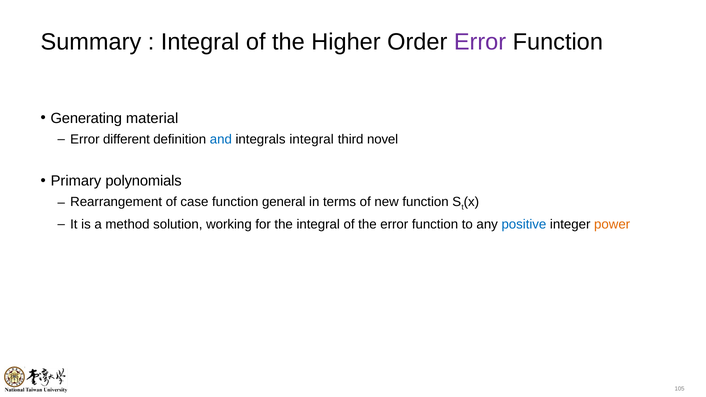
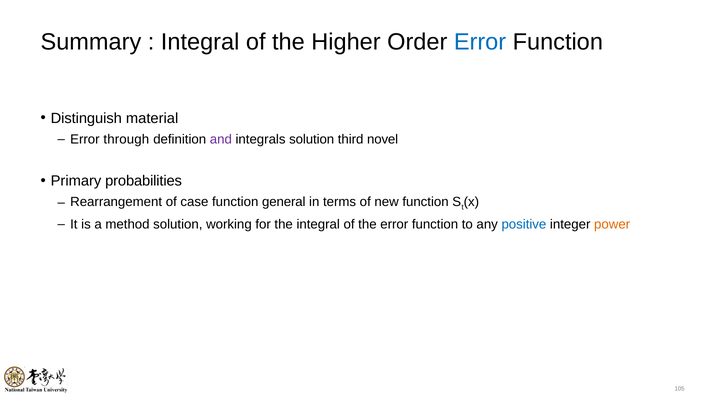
Error colour: purple -> blue (480, 42)
Generating: Generating -> Distinguish (86, 118)
different: different -> through (126, 139)
and colour: blue -> purple (221, 139)
integrals integral: integral -> solution (312, 139)
polynomials: polynomials -> probabilities (144, 181)
